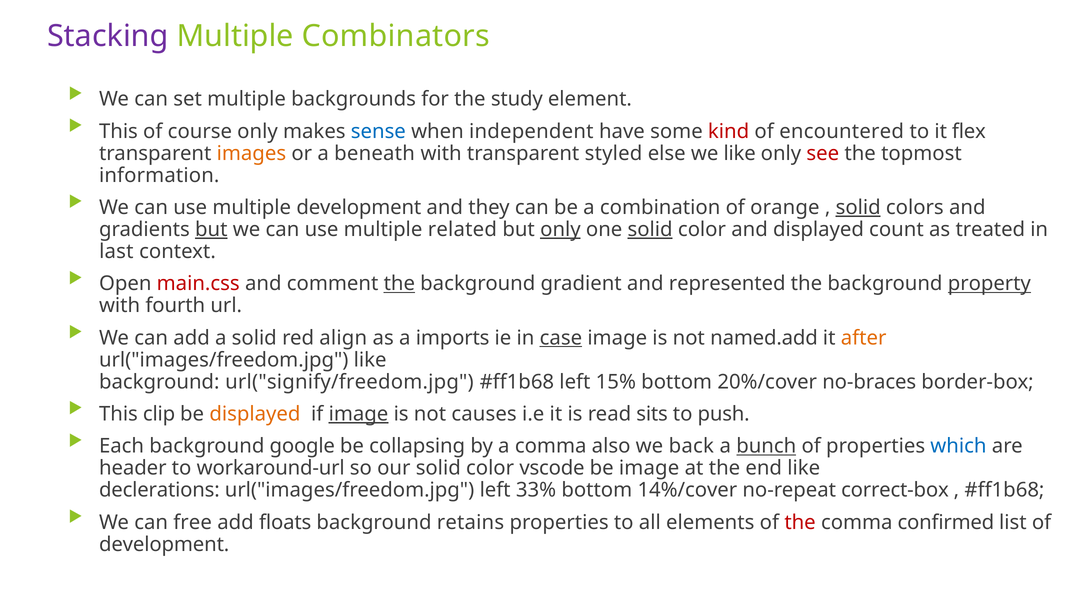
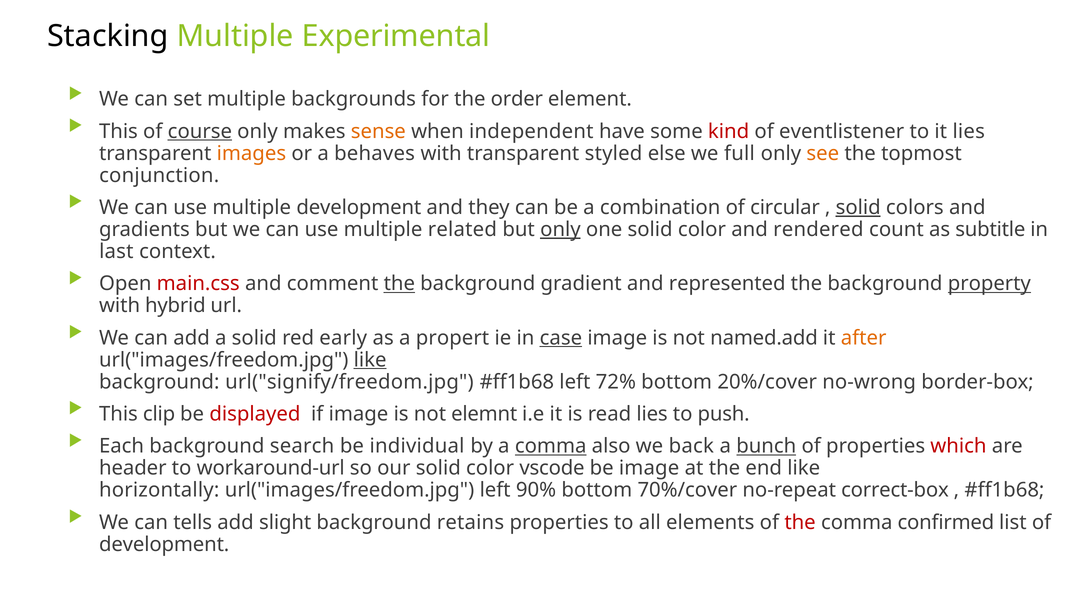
Stacking colour: purple -> black (108, 36)
Combinators: Combinators -> Experimental (396, 36)
study: study -> order (517, 99)
course underline: none -> present (200, 131)
sense colour: blue -> orange (378, 131)
encountered: encountered -> eventlistener (842, 131)
it flex: flex -> lies (969, 131)
beneath: beneath -> behaves (375, 153)
we like: like -> full (739, 153)
see colour: red -> orange (823, 153)
information: information -> conjunction (159, 175)
orange: orange -> circular (785, 207)
but underline: present -> none (211, 229)
solid underline: present -> none (650, 229)
and displayed: displayed -> rendered (818, 229)
treated: treated -> subtitle (990, 229)
fourth: fourth -> hybrid (175, 306)
align: align -> early (343, 338)
imports: imports -> propert (453, 338)
like underline: none -> present (370, 360)
15%: 15% -> 72% (616, 382)
no-braces: no-braces -> no-wrong (869, 382)
displayed colour: orange -> red (255, 414)
image underline: present -> none (358, 414)
causes: causes -> elemnt (484, 414)
read sits: sits -> lies (652, 414)
google: google -> search (302, 446)
collapsing: collapsing -> individual (417, 446)
comma underline: none -> present (551, 446)
which colour: blue -> red (958, 446)
declerations: declerations -> horizontally (159, 490)
33%: 33% -> 90% (536, 490)
14%/cover: 14%/cover -> 70%/cover (687, 490)
free: free -> tells (193, 522)
floats: floats -> slight (285, 522)
